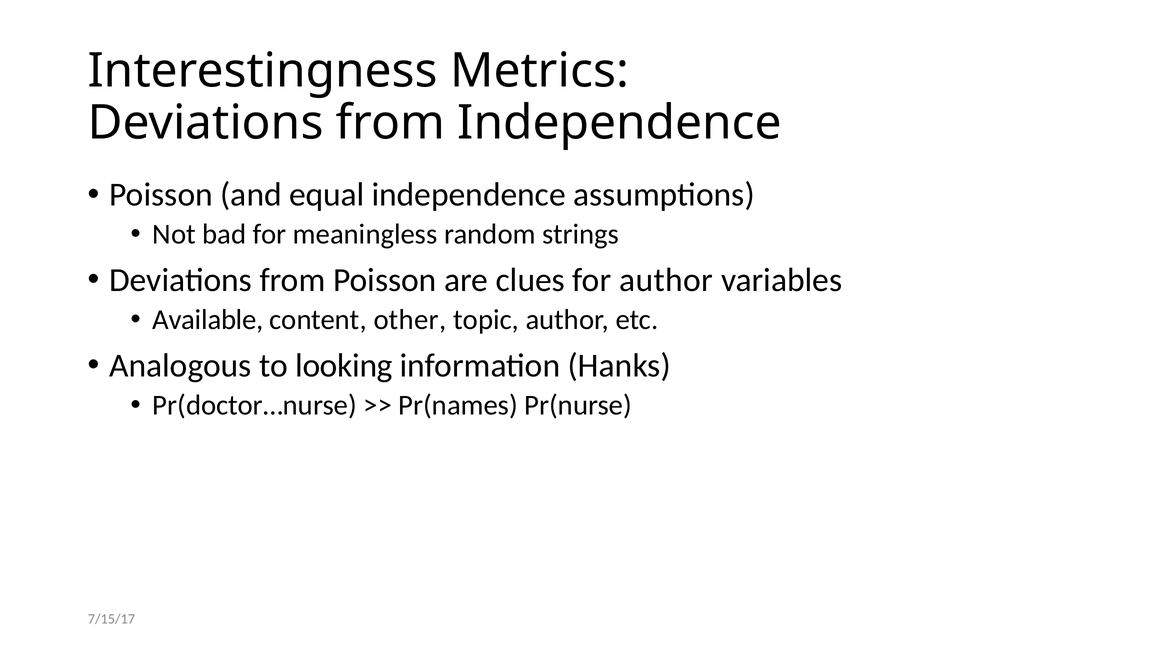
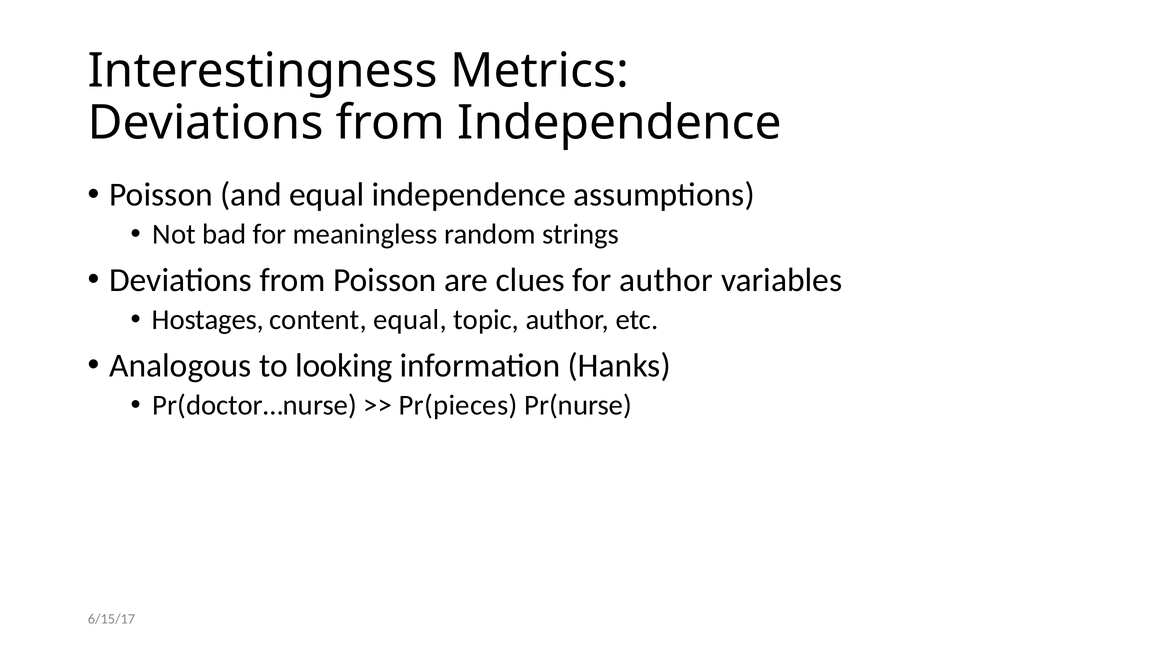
Available: Available -> Hostages (208, 320)
content other: other -> equal (410, 320)
Pr(names: Pr(names -> Pr(pieces (458, 405)
7/15/17: 7/15/17 -> 6/15/17 (111, 618)
